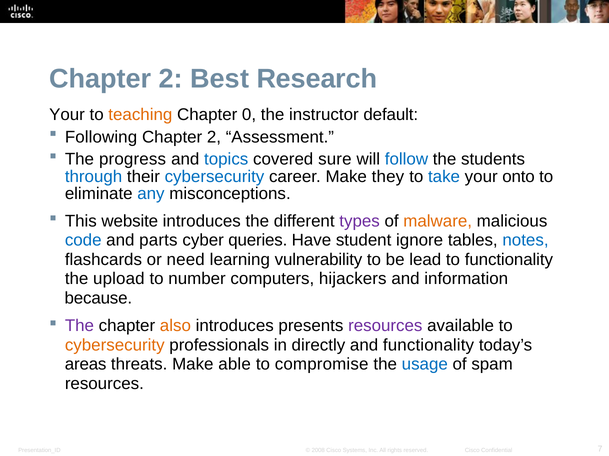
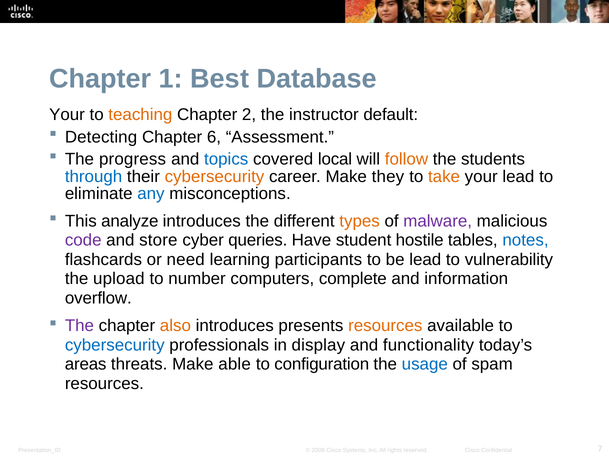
2: 2 -> 1 (171, 79)
Research: Research -> Database (317, 79)
0: 0 -> 2 (249, 115)
Following: Following -> Detecting (101, 137)
2: 2 -> 6 (214, 137)
sure: sure -> local (335, 160)
follow colour: blue -> orange (406, 160)
cybersecurity colour: blue -> orange (214, 177)
take colour: blue -> orange (444, 177)
your onto: onto -> lead (518, 177)
website: website -> analyze (130, 221)
types colour: purple -> orange (360, 221)
malware colour: orange -> purple (438, 221)
code colour: blue -> purple (83, 241)
parts: parts -> store (158, 241)
ignore: ignore -> hostile (420, 241)
vulnerability: vulnerability -> participants (318, 260)
to functionality: functionality -> vulnerability (509, 260)
hijackers: hijackers -> complete (353, 279)
because: because -> overflow (98, 299)
resources colour: purple -> orange (385, 326)
cybersecurity colour: orange -> blue (115, 346)
directly: directly -> display (318, 346)
compromise: compromise -> configuration (322, 365)
